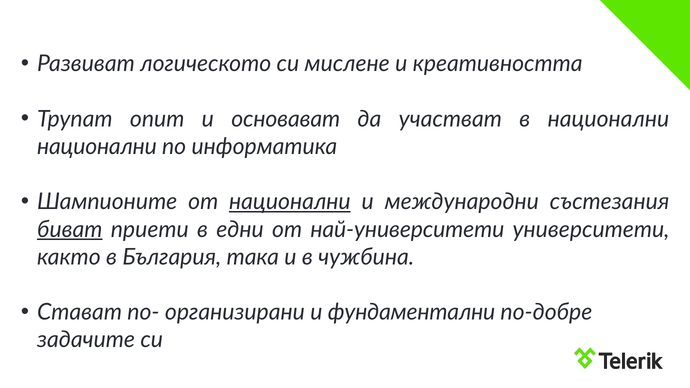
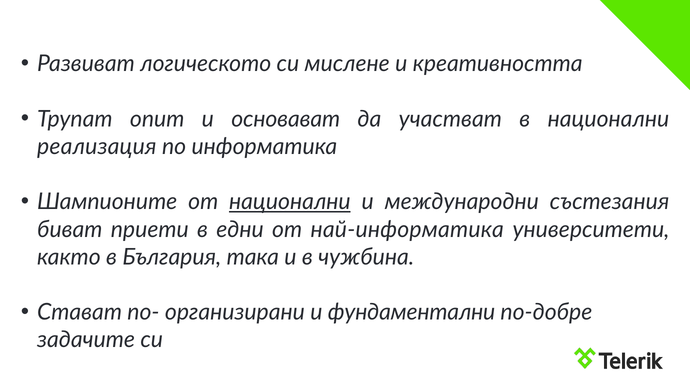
национални: национални -> реализация (97, 147)
биват underline: present -> none (70, 229)
най-университети: най-университети -> най-информатика (407, 229)
